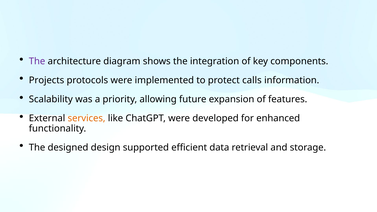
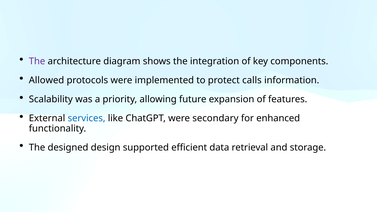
Projects: Projects -> Allowed (47, 80)
services colour: orange -> blue (87, 118)
developed: developed -> secondary (215, 118)
